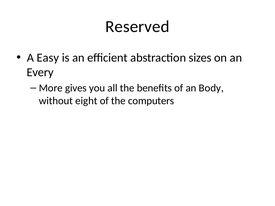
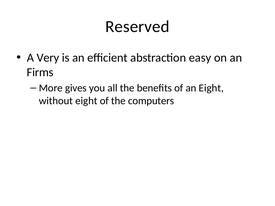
Easy: Easy -> Very (48, 58)
sizes: sizes -> easy (200, 58)
Every: Every -> Firms (40, 72)
an Body: Body -> Eight (211, 88)
